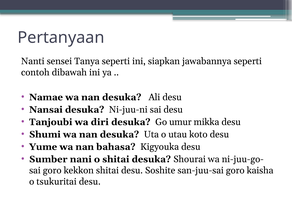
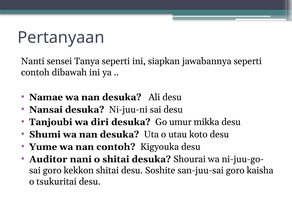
nan bahasa: bahasa -> contoh (116, 147)
Sumber: Sumber -> Auditor (48, 159)
